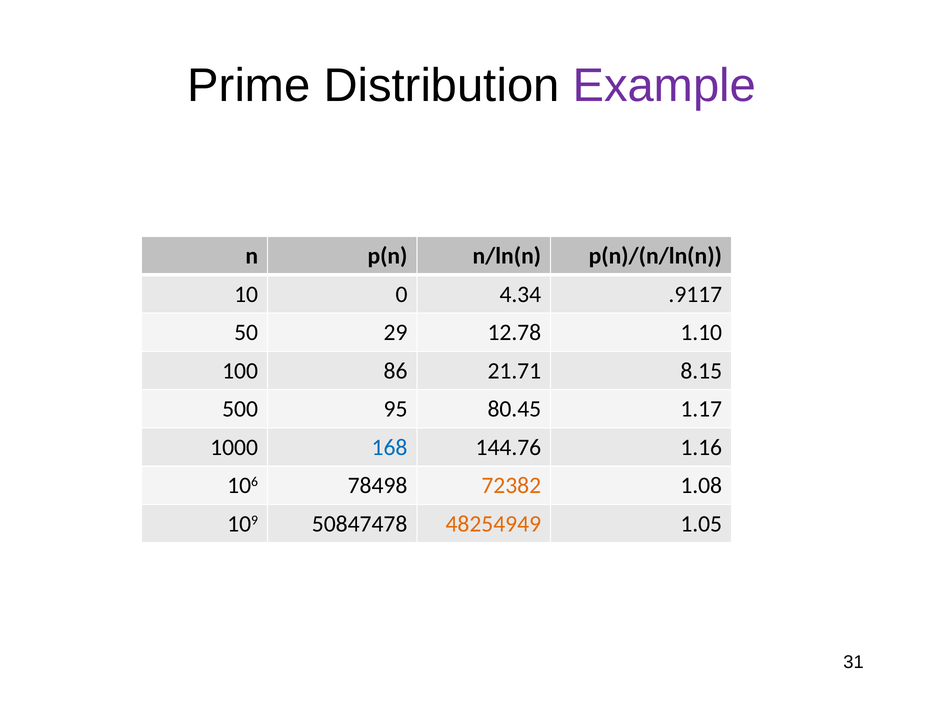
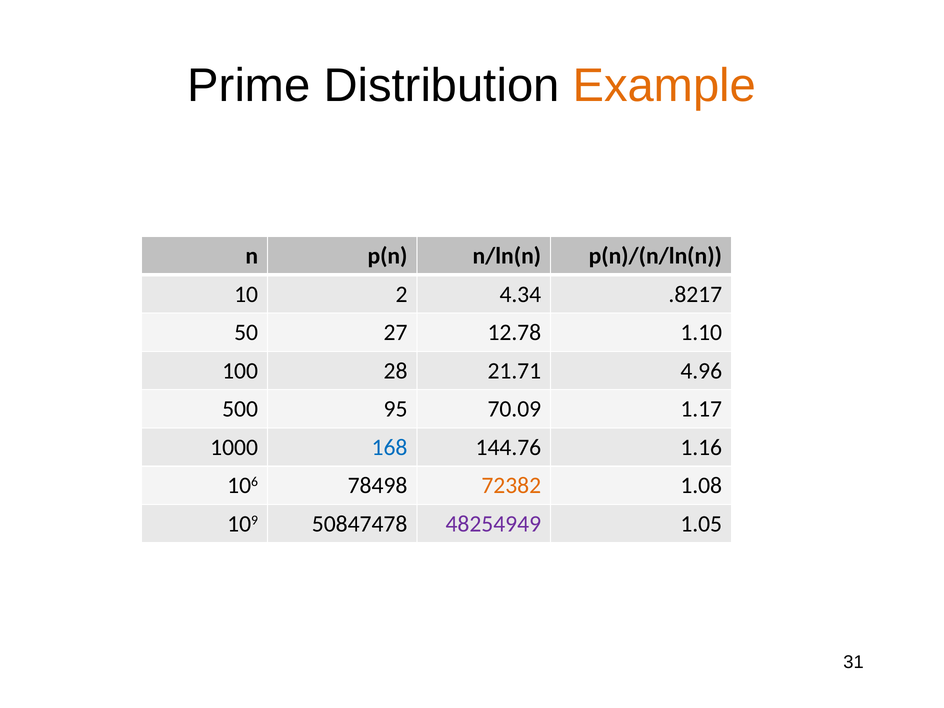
Example colour: purple -> orange (664, 86)
0: 0 -> 2 (401, 294)
.9117: .9117 -> .8217 (695, 294)
29: 29 -> 27 (396, 332)
86: 86 -> 28 (396, 371)
8.15: 8.15 -> 4.96 (701, 371)
80.45: 80.45 -> 70.09 (514, 409)
48254949 colour: orange -> purple (493, 524)
